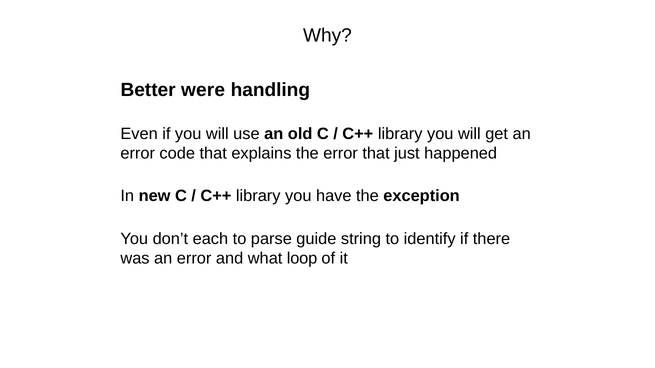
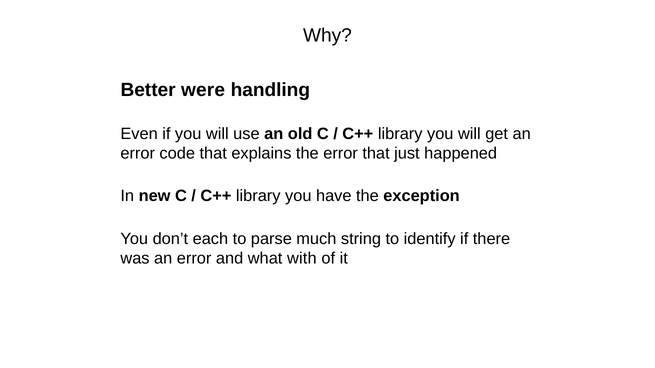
guide: guide -> much (316, 239)
loop: loop -> with (302, 259)
